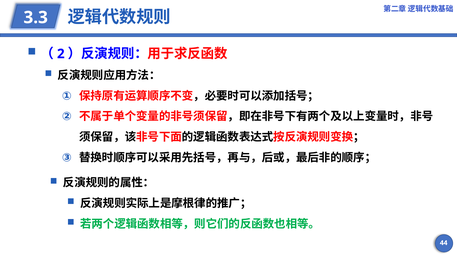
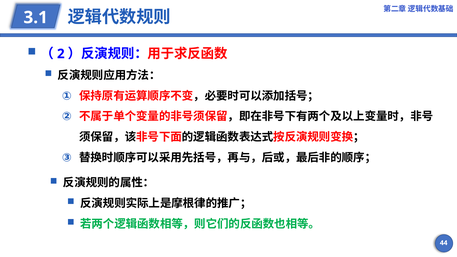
3.3: 3.3 -> 3.1 (36, 18)
